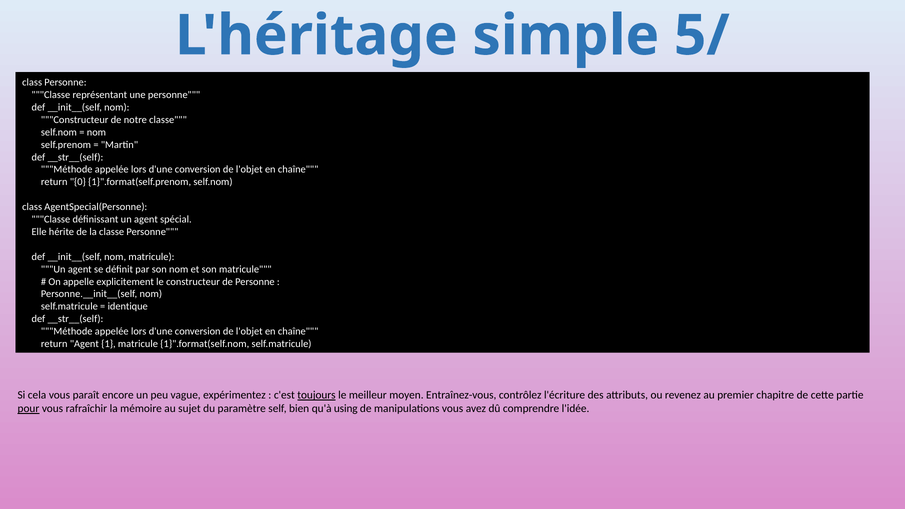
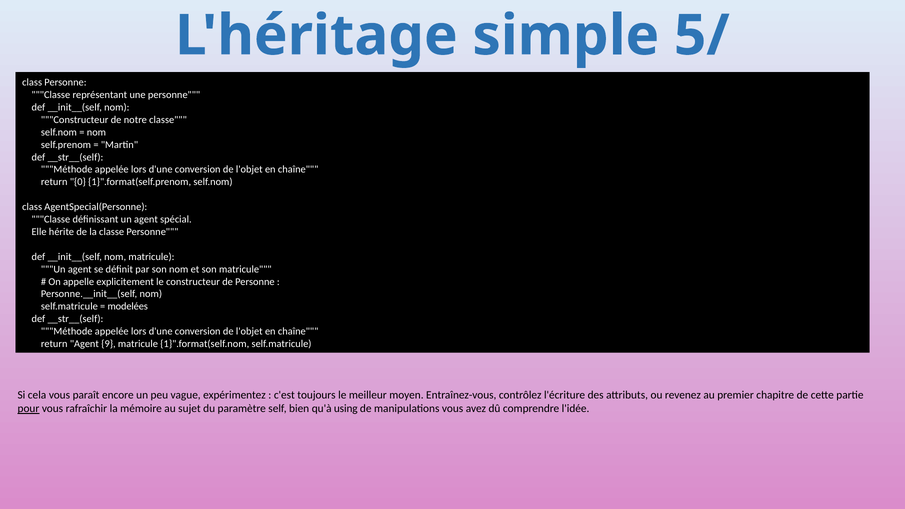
identique: identique -> modelées (128, 307)
1: 1 -> 9 (108, 344)
toujours underline: present -> none (317, 395)
